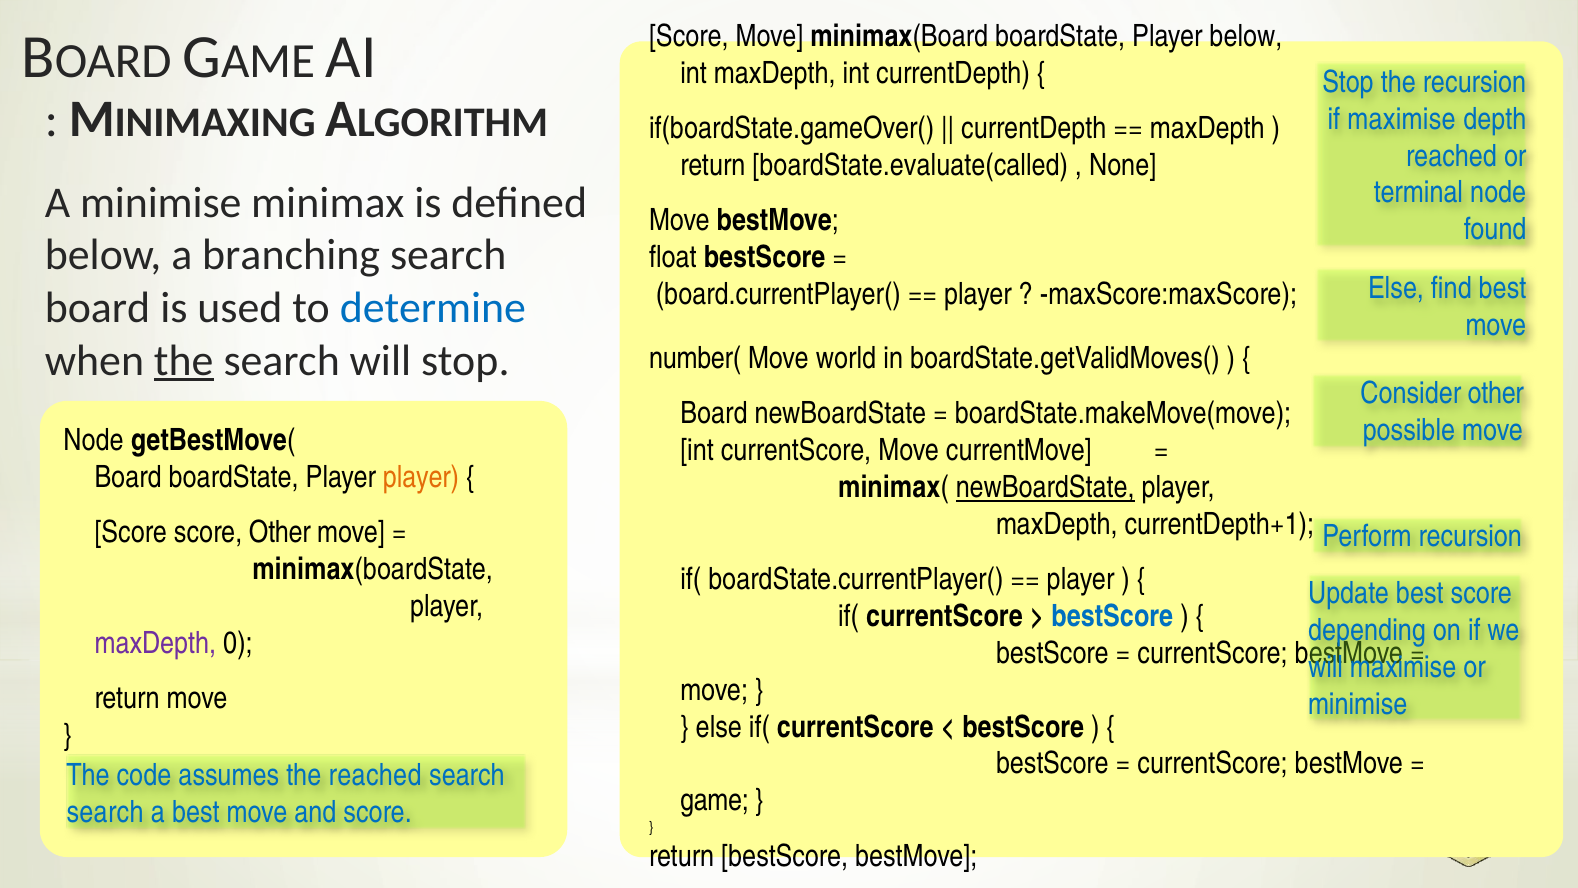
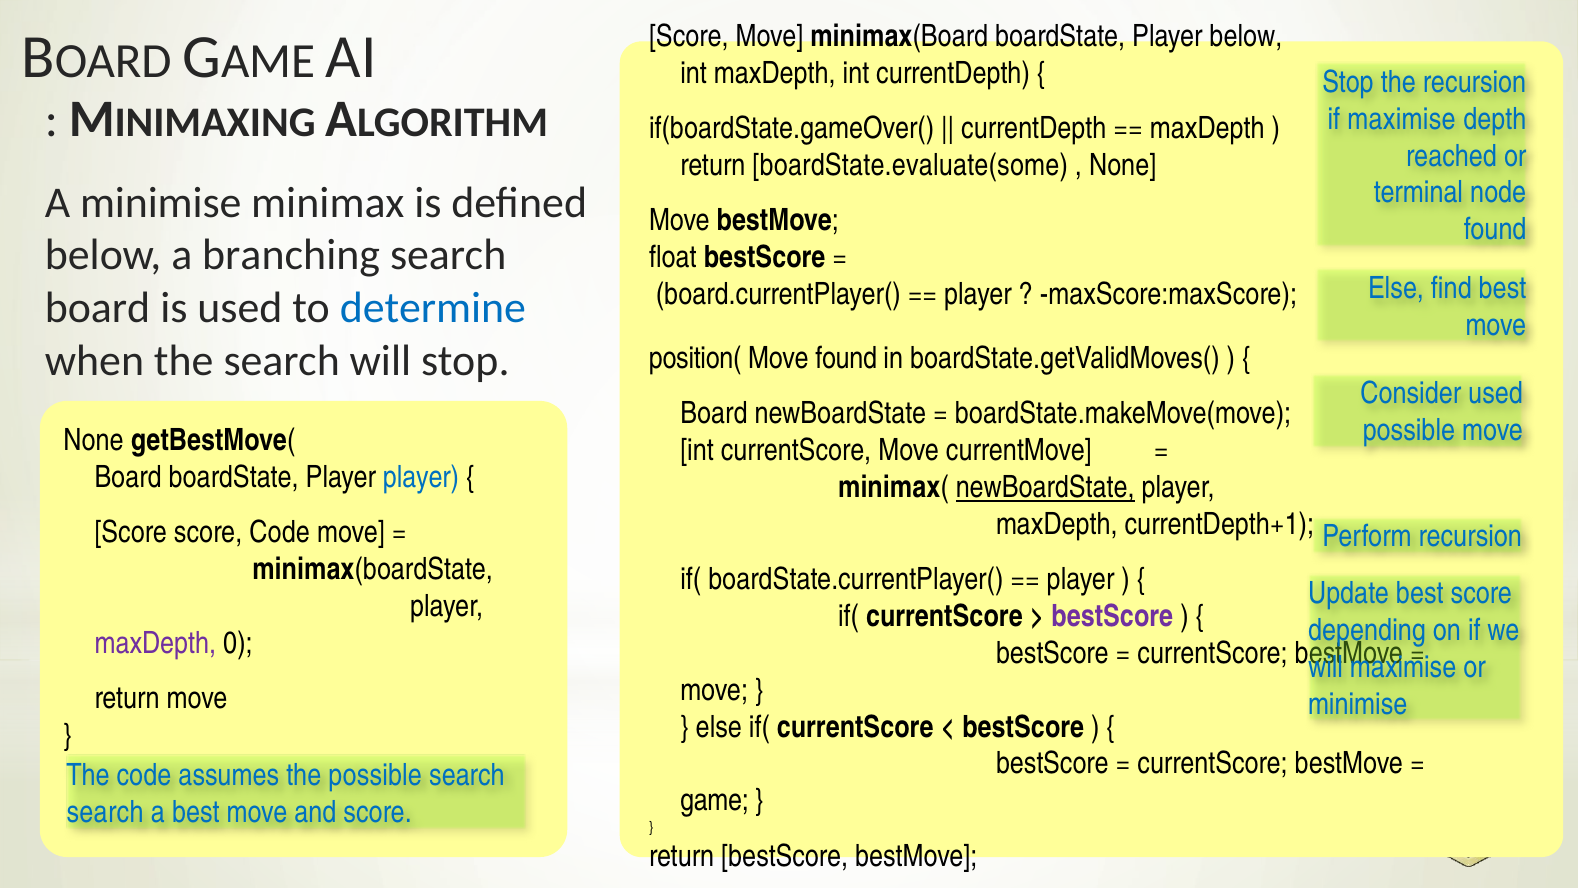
boardState.evaluate(called: boardState.evaluate(called -> boardState.evaluate(some (910, 165)
the underline: present -> none (184, 361)
number(: number( -> position( (695, 358)
Move world: world -> found (846, 358)
Consider other: other -> used (1496, 394)
Node: Node -> None (94, 440)
player colour: orange -> blue (421, 477)
score Other: Other -> Code (280, 532)
bestScore colour: blue -> purple (1112, 616)
the reached: reached -> possible (375, 775)
